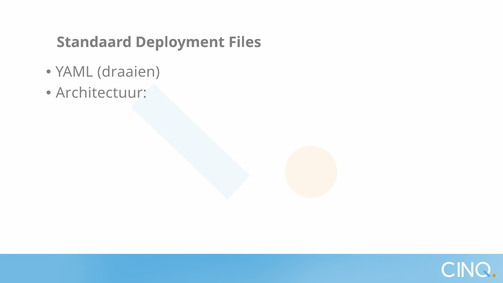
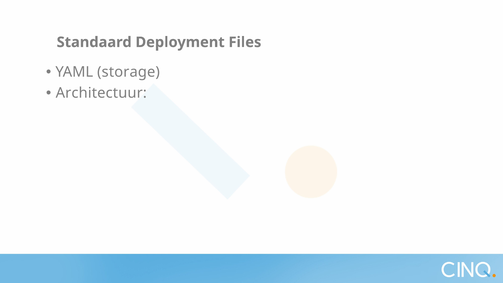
draaien: draaien -> storage (129, 72)
